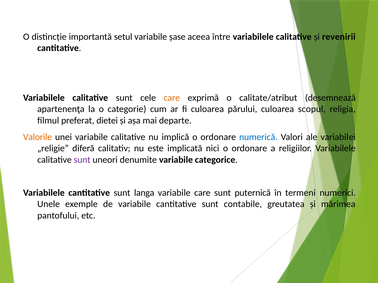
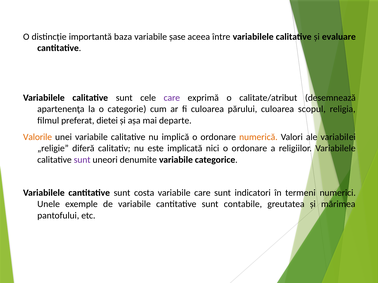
setul: setul -> baza (123, 37)
revenirii: revenirii -> evaluare (339, 37)
care colour: orange -> purple (172, 98)
numerică colour: blue -> orange (258, 137)
langa: langa -> costa (144, 193)
puternică: puternică -> indicatori (253, 193)
